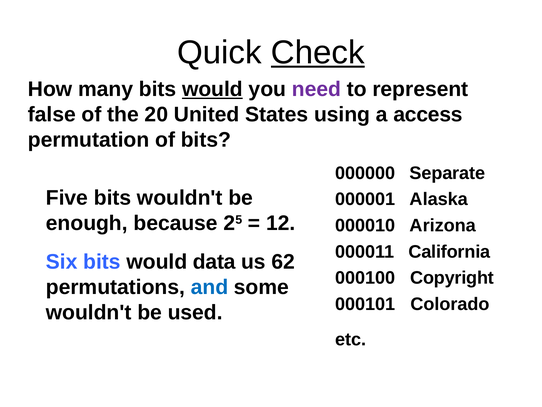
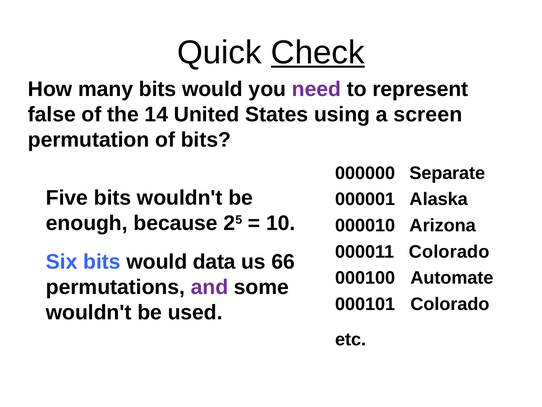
would underline: present -> none (212, 89)
20: 20 -> 14 (156, 114)
access: access -> screen (428, 114)
12: 12 -> 10 (281, 223)
000011 California: California -> Colorado (449, 251)
62: 62 -> 66 (283, 262)
Copyright: Copyright -> Automate (452, 278)
and colour: blue -> purple (210, 287)
